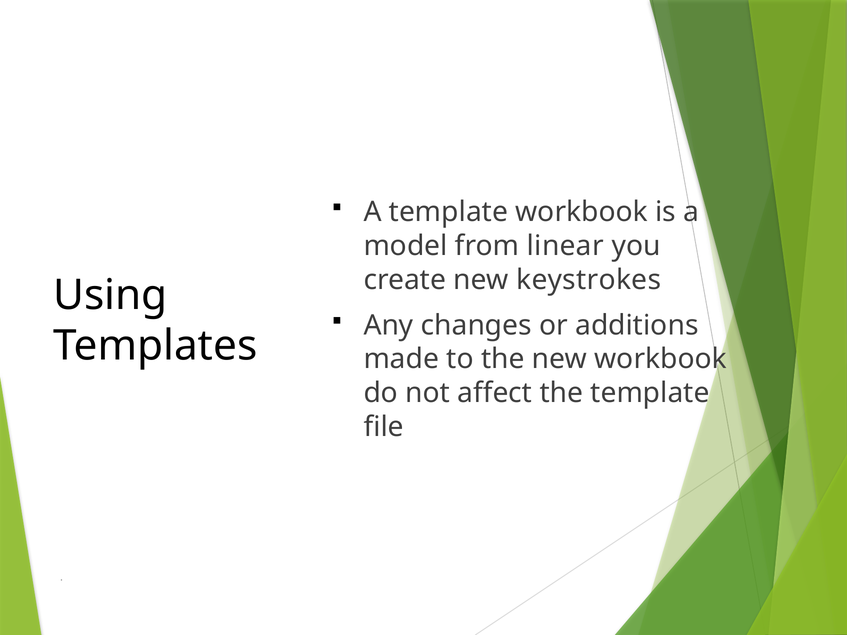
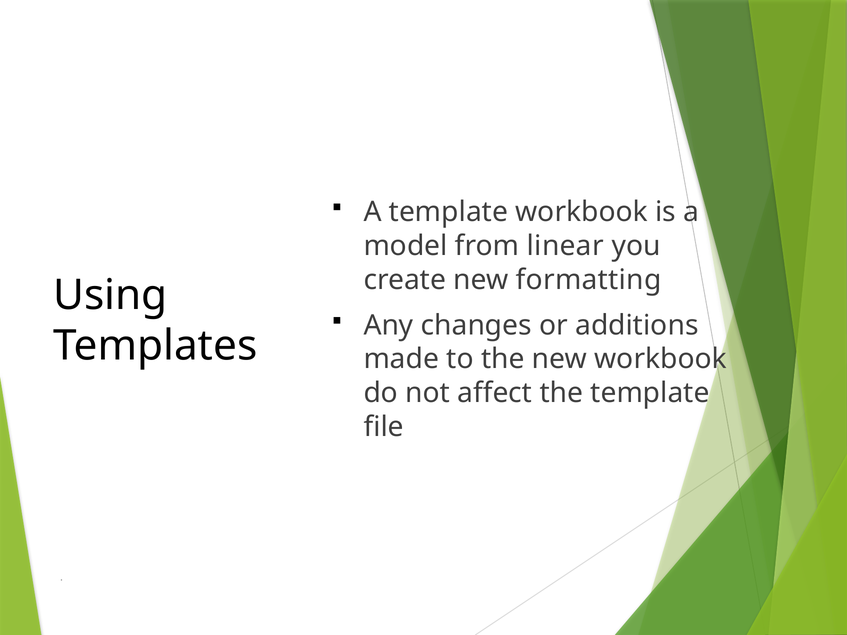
keystrokes: keystrokes -> formatting (589, 280)
